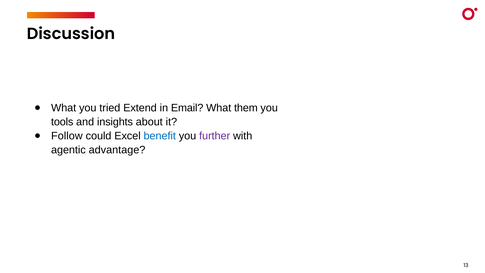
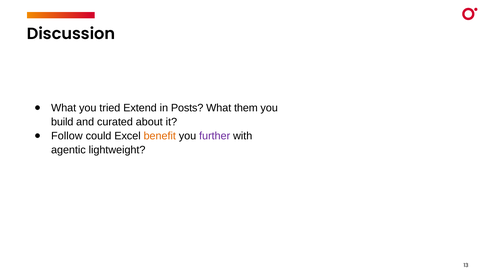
Email: Email -> Posts (187, 108)
tools: tools -> build (62, 122)
insights: insights -> curated (115, 122)
benefit colour: blue -> orange (160, 136)
advantage: advantage -> lightweight (117, 150)
